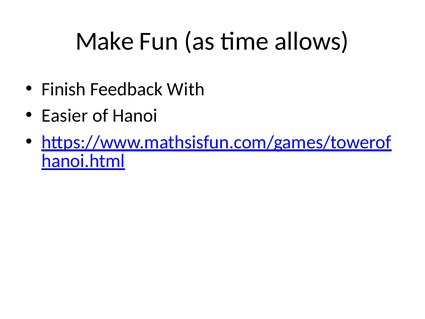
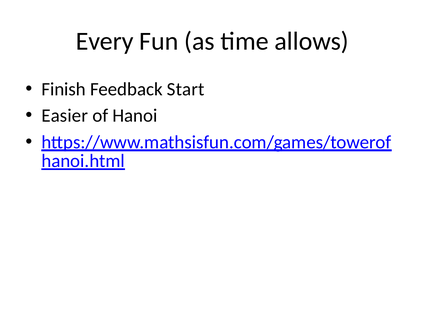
Make: Make -> Every (105, 41)
With: With -> Start (186, 89)
